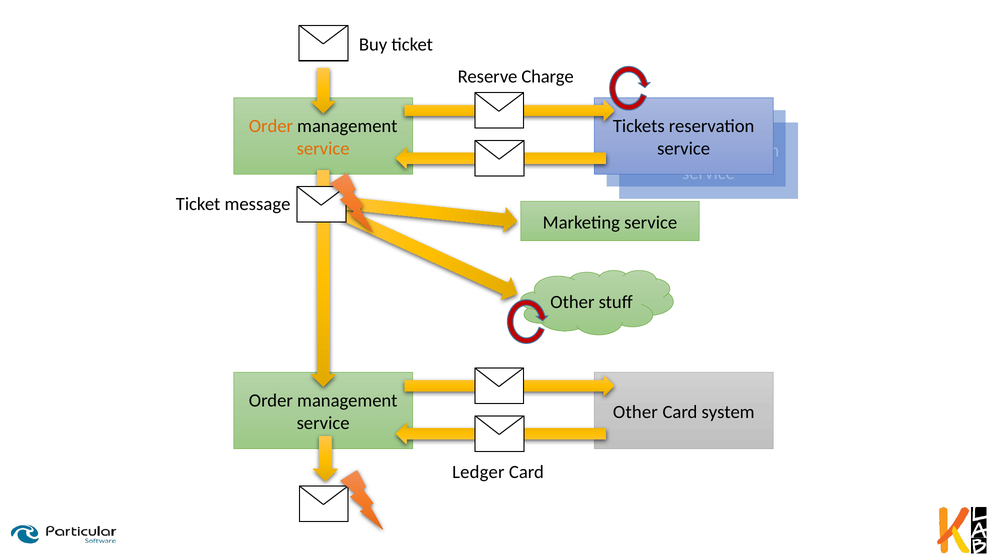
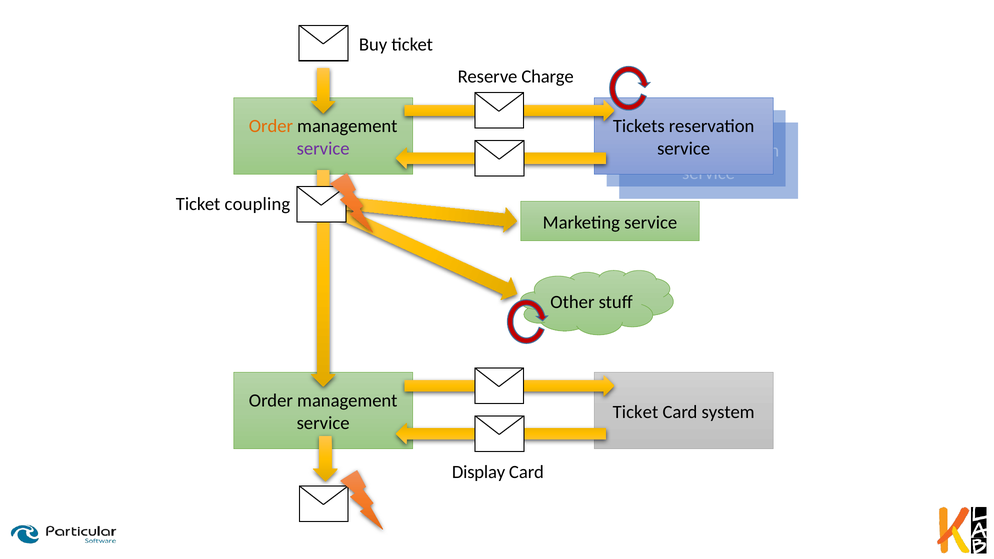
service colour: orange -> purple (323, 148)
message: message -> coupling (257, 204)
Other: Other -> Ticket (635, 412)
Ledger: Ledger -> Display (479, 472)
